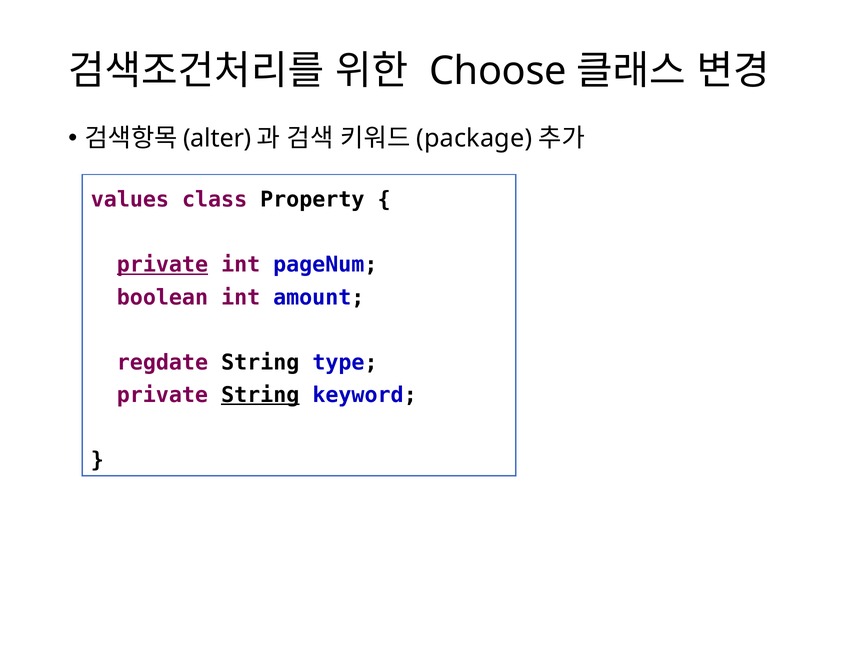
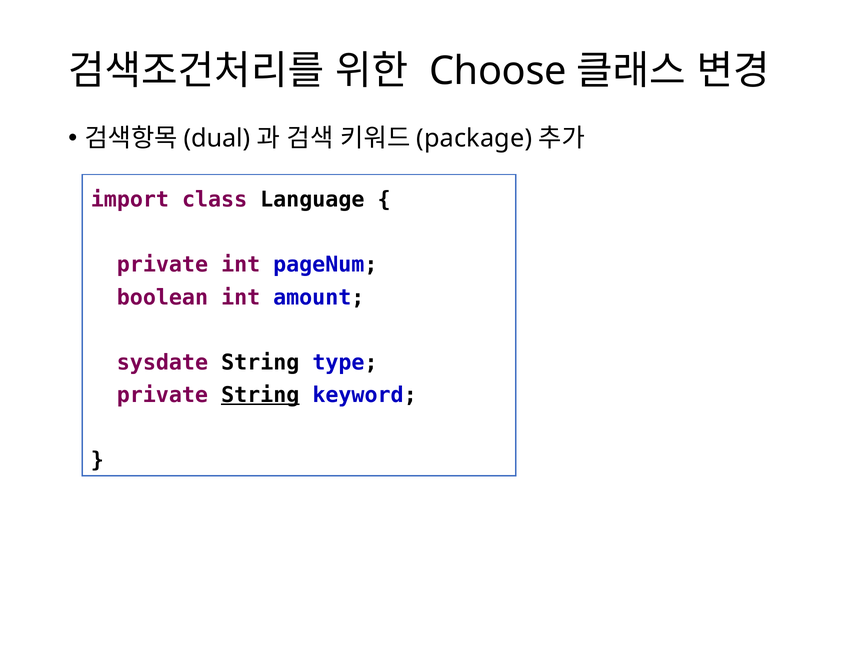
alter: alter -> dual (217, 138)
values: values -> import (130, 200)
Property: Property -> Language (312, 200)
private underline: present -> none (162, 265)
regdate: regdate -> sysdate (162, 362)
